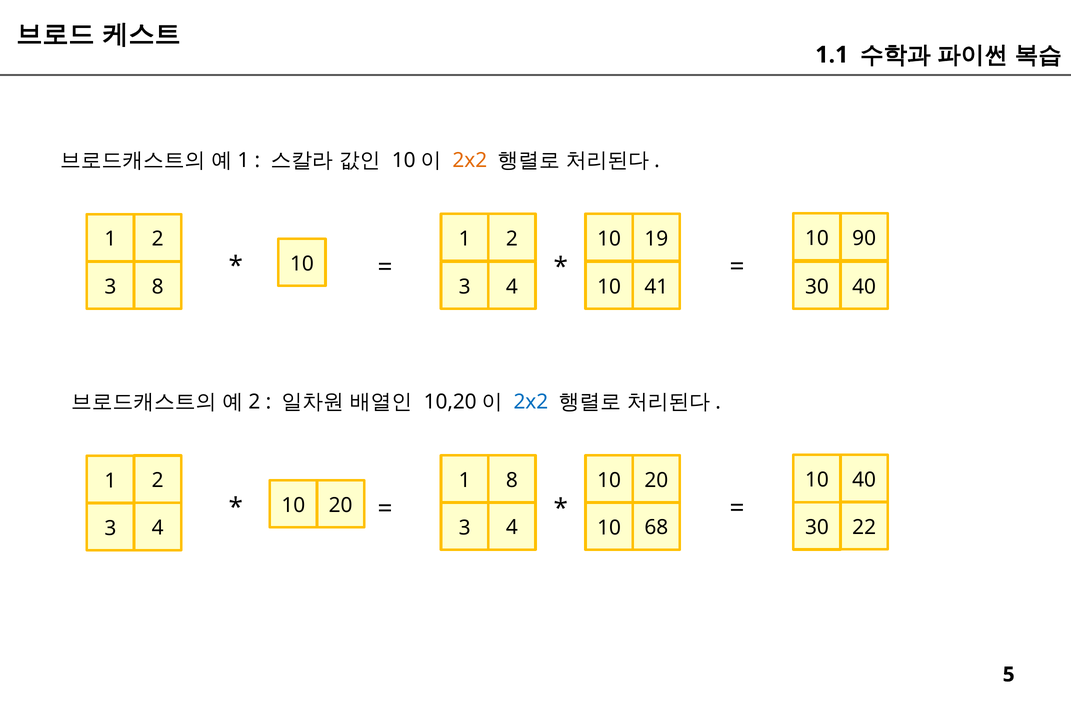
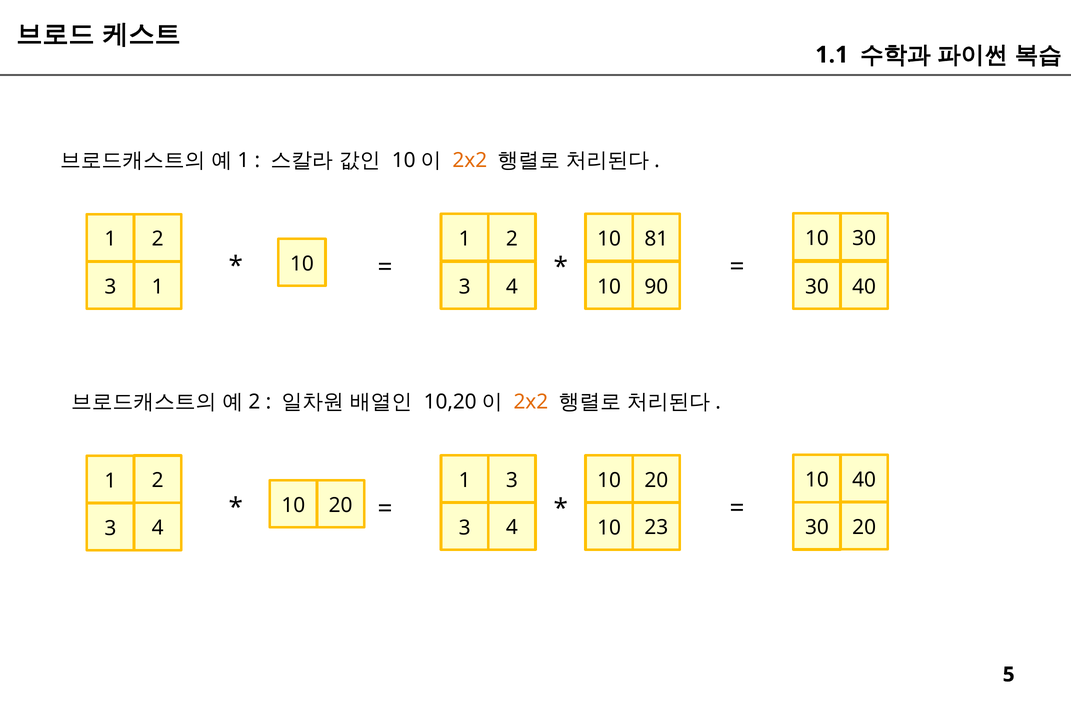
10 90: 90 -> 30 (864, 238)
19: 19 -> 81 (656, 239)
3 8: 8 -> 1 (158, 287)
41: 41 -> 90 (656, 287)
2x2 colour: blue -> orange (531, 402)
1 8: 8 -> 3 (512, 480)
30 22: 22 -> 20 (864, 528)
68: 68 -> 23 (656, 528)
